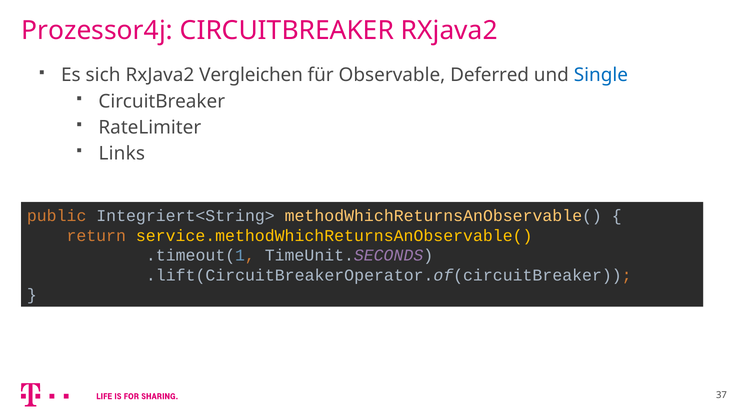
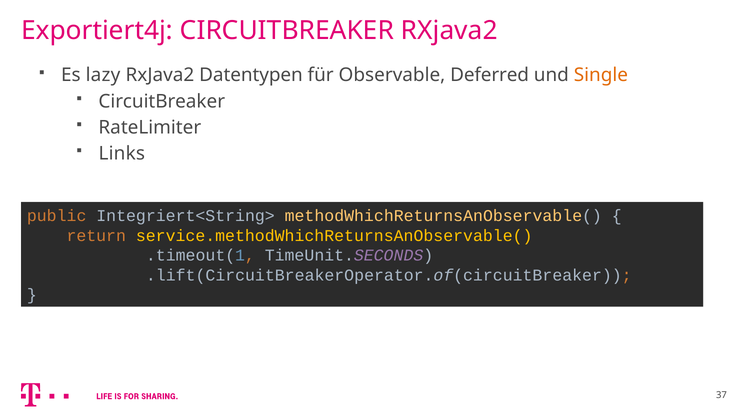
Prozessor4j: Prozessor4j -> Exportiert4j (97, 30)
sich: sich -> lazy (103, 75)
Vergleichen: Vergleichen -> Datentypen (251, 75)
Single colour: blue -> orange (601, 75)
